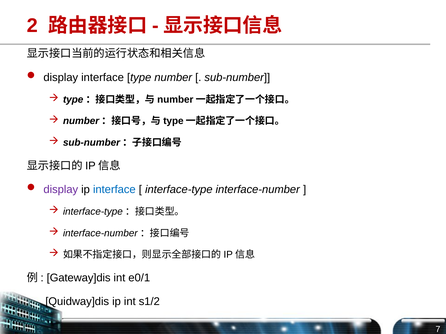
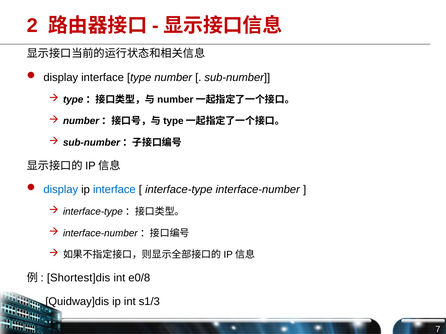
display colour: purple -> blue (61, 190)
Gateway]dis: Gateway]dis -> Shortest]dis (79, 278)
e0/1: e0/1 -> e0/8 (139, 278)
s1/2: s1/2 -> s1/3 (149, 302)
